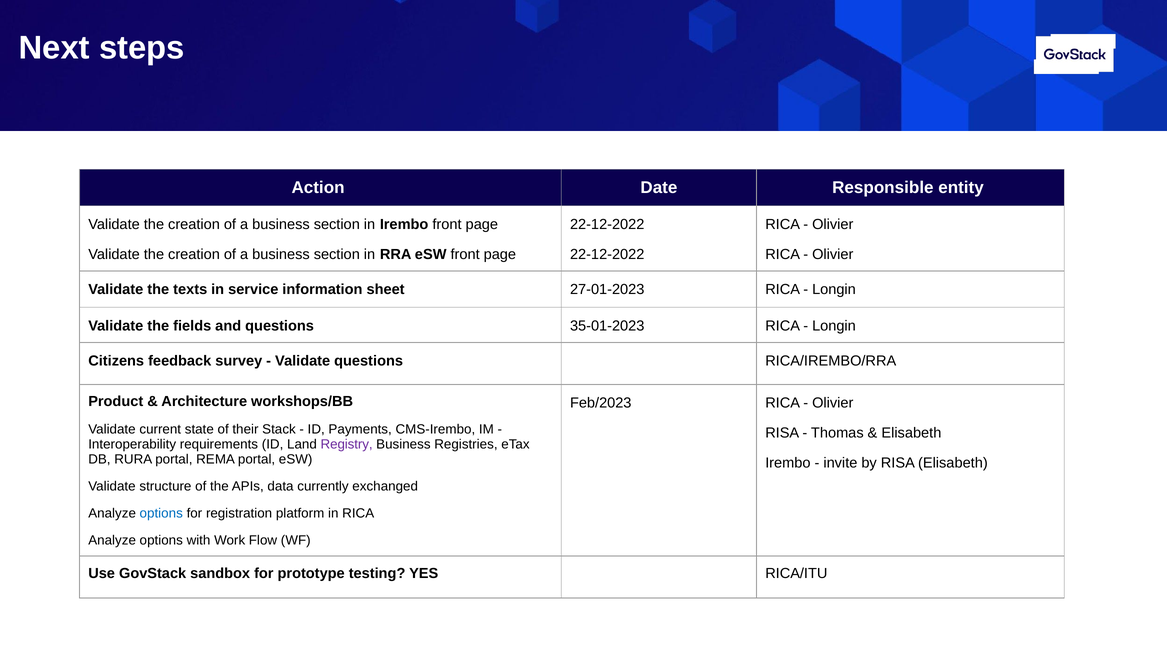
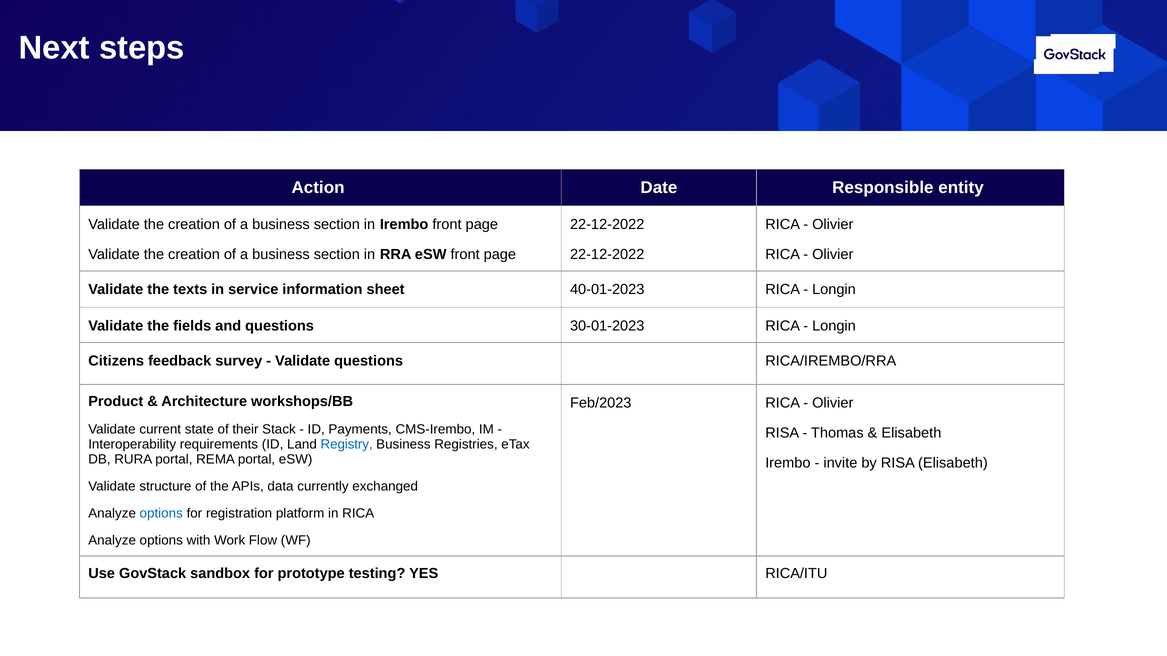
27-01-2023: 27-01-2023 -> 40-01-2023 (607, 290)
35-01-2023: 35-01-2023 -> 30-01-2023 (607, 326)
Registry colour: purple -> blue (347, 445)
